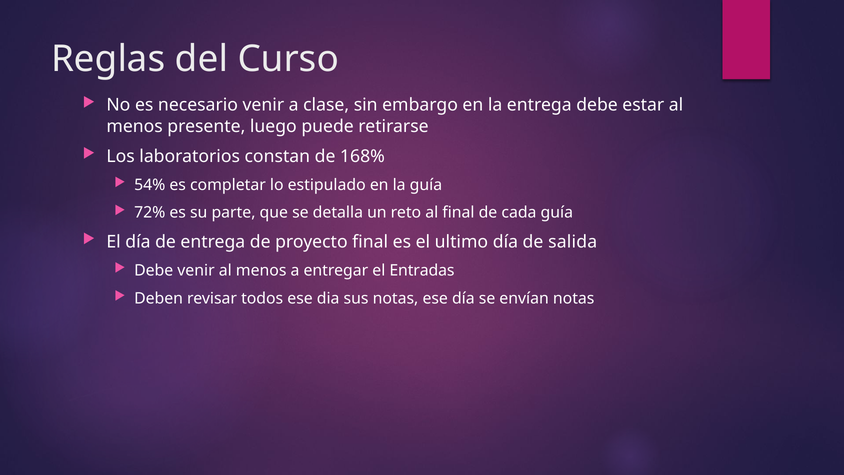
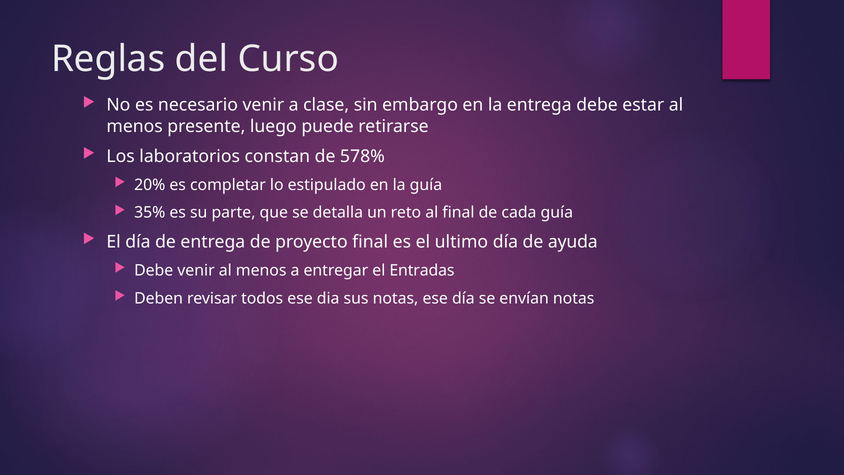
168%: 168% -> 578% (362, 156)
54%: 54% -> 20% (150, 185)
72%: 72% -> 35% (150, 213)
salida: salida -> ayuda (573, 242)
